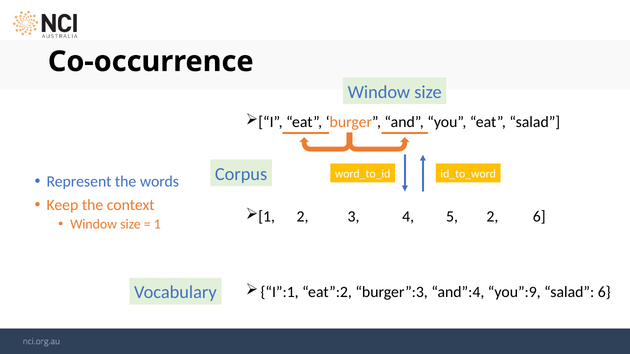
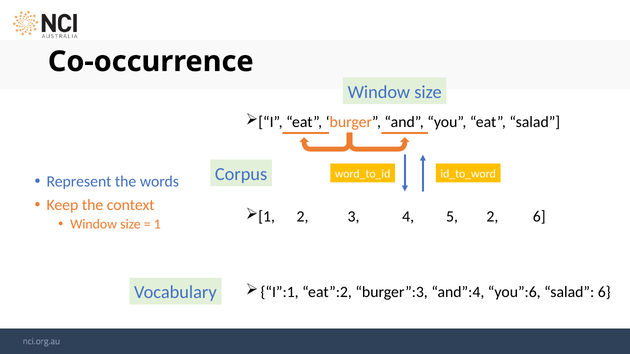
you”:9: you”:9 -> you”:6 (514, 292)
